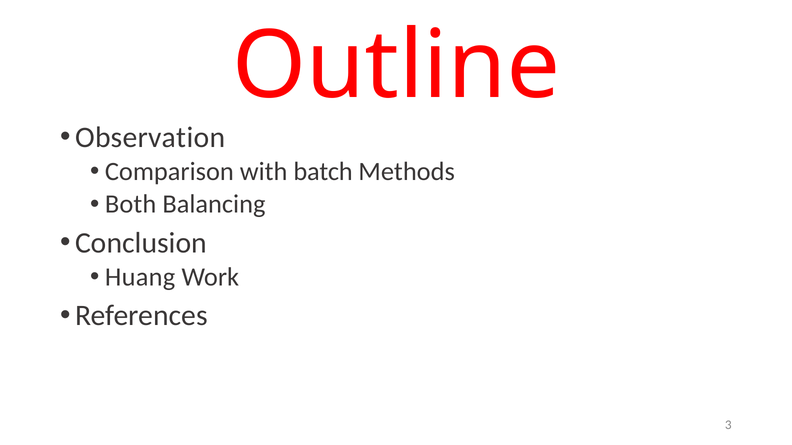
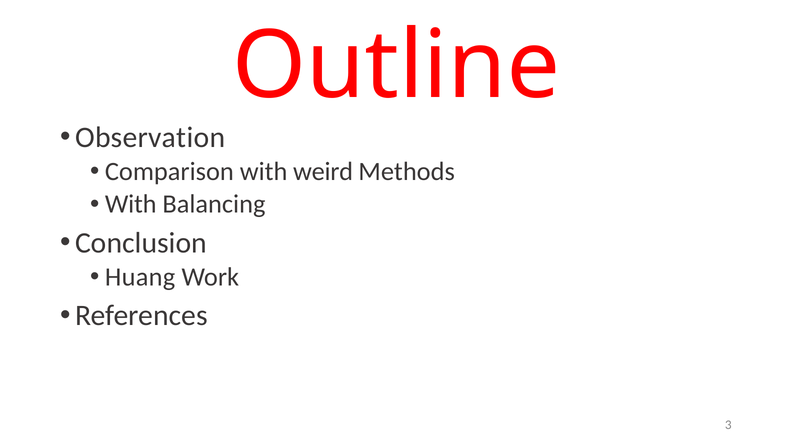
batch: batch -> weird (323, 172)
Both: Both -> With (131, 205)
